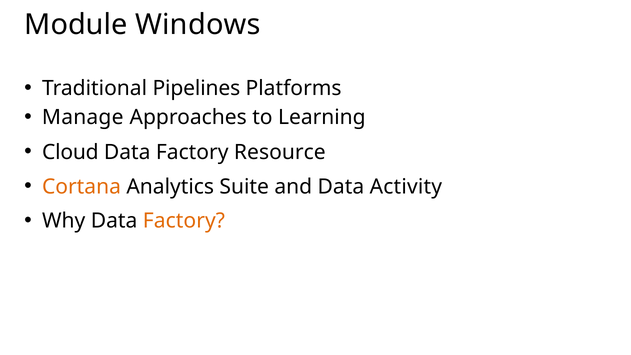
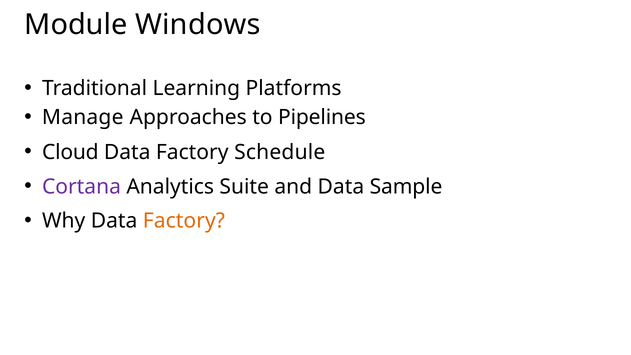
Pipelines: Pipelines -> Learning (196, 88)
Learning: Learning -> Pipelines (322, 117)
Resource: Resource -> Schedule (280, 152)
Cortana colour: orange -> purple (81, 187)
Activity: Activity -> Sample (406, 187)
